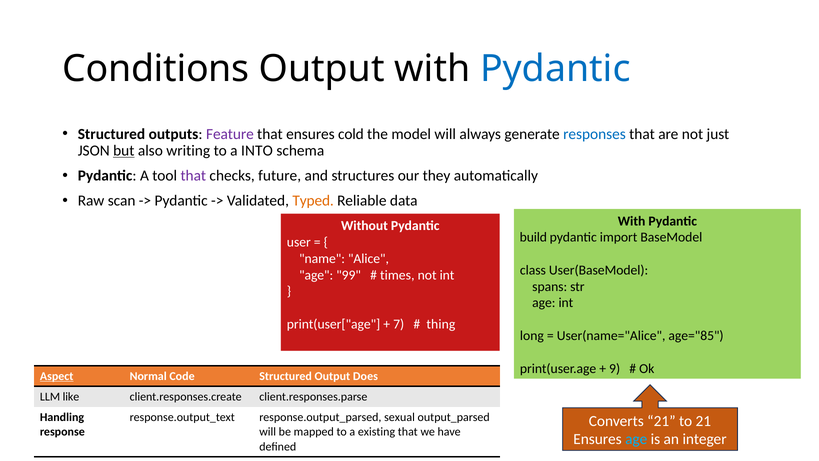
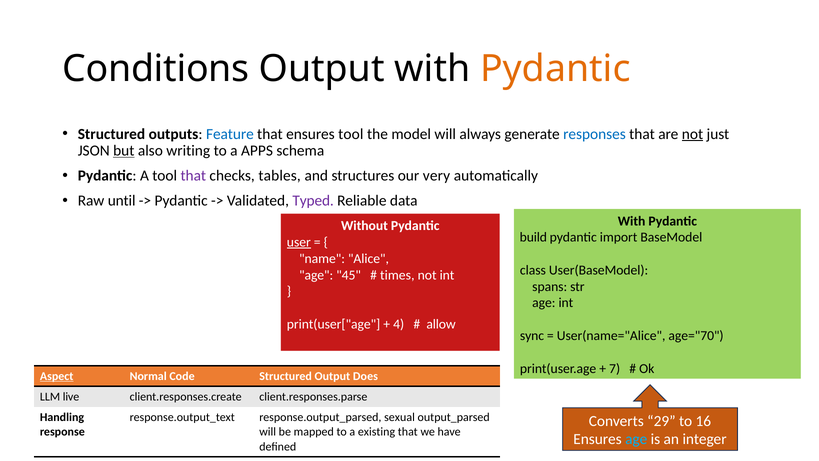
Pydantic colour: blue -> orange (555, 69)
Feature colour: purple -> blue (230, 134)
ensures cold: cold -> tool (351, 134)
not underline: none -> present (693, 134)
INTO: INTO -> APPS (257, 151)
future: future -> tables (280, 176)
they: they -> very (436, 176)
scan: scan -> until (122, 201)
Typed colour: orange -> purple (313, 201)
user underline: none -> present (299, 242)
99: 99 -> 45 (349, 275)
7: 7 -> 4 (399, 324)
thing: thing -> allow (441, 324)
long: long -> sync (532, 336)
age="85: age="85 -> age="70 (696, 336)
9: 9 -> 7 (615, 368)
like: like -> live (71, 397)
Converts 21: 21 -> 29 (661, 421)
to 21: 21 -> 16 (703, 421)
